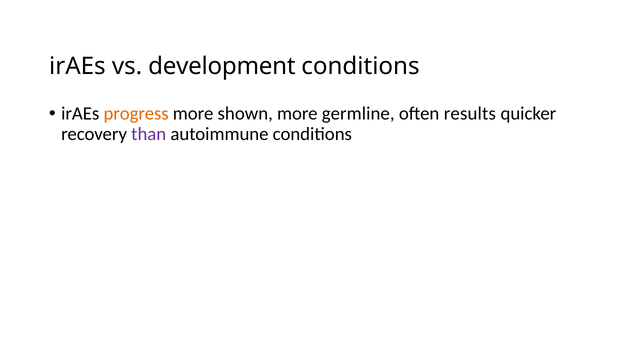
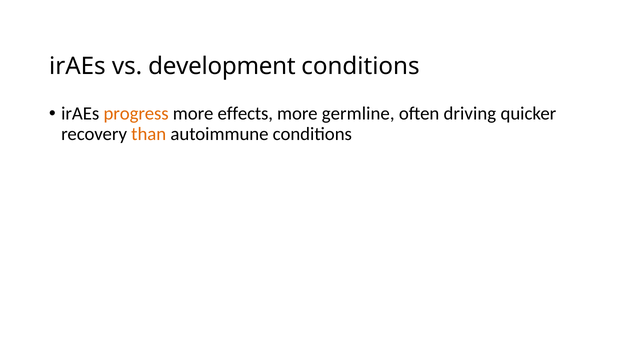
shown: shown -> effects (245, 114)
results: results -> driving (470, 114)
than colour: purple -> orange (149, 134)
